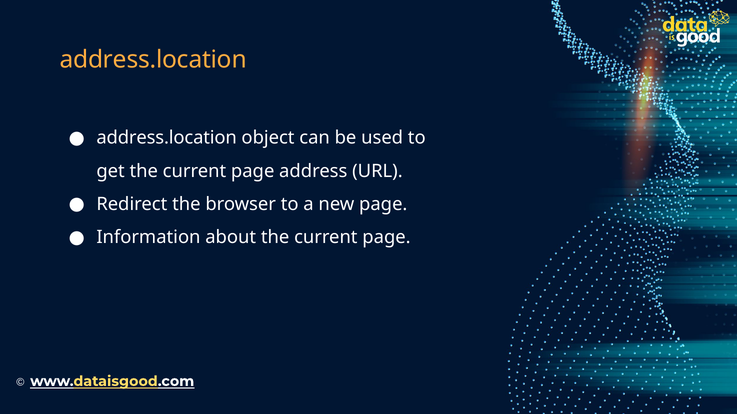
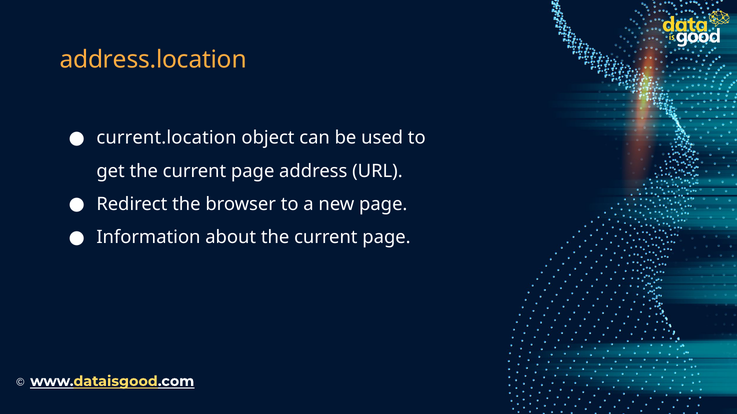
address.location: address.location -> current.location (166, 138)
